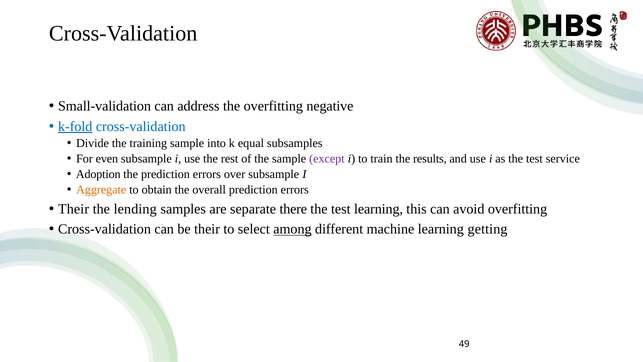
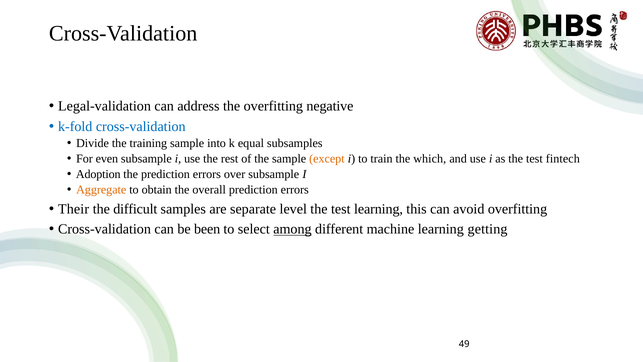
Small-validation: Small-validation -> Legal-validation (104, 106)
k-fold underline: present -> none (75, 126)
except colour: purple -> orange (327, 159)
results: results -> which (430, 159)
service: service -> fintech (563, 159)
lending: lending -> difficult (135, 209)
there: there -> level (293, 209)
be their: their -> been (207, 229)
